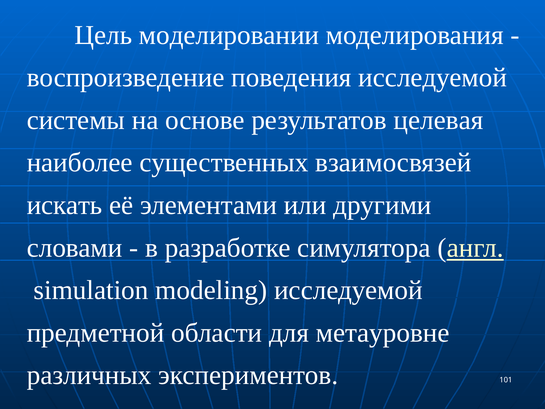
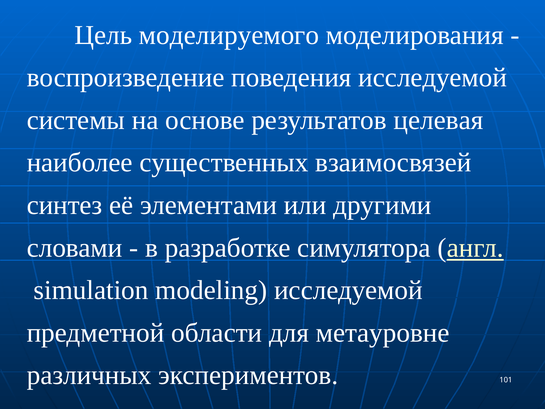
моделировании: моделировании -> моделируемого (229, 35)
искать: искать -> синтез (65, 205)
